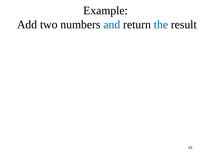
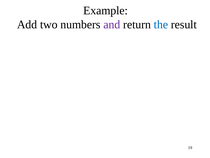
and colour: blue -> purple (112, 25)
